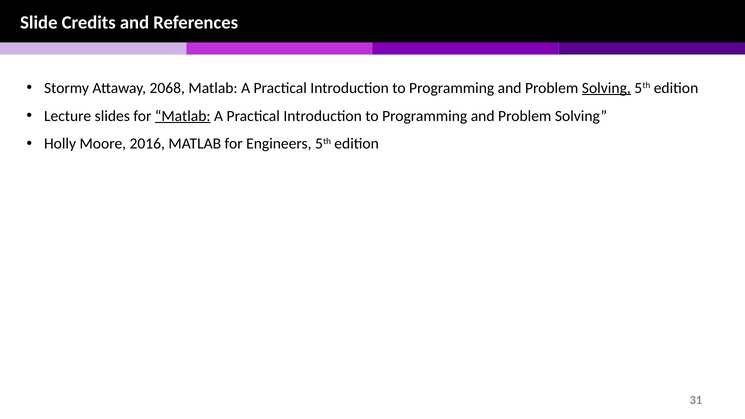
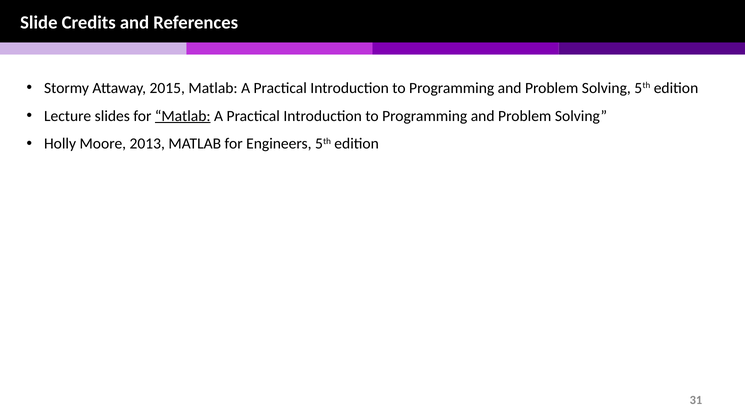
2068: 2068 -> 2015 (167, 88)
Solving underline: present -> none (606, 88)
2016: 2016 -> 2013 (147, 144)
